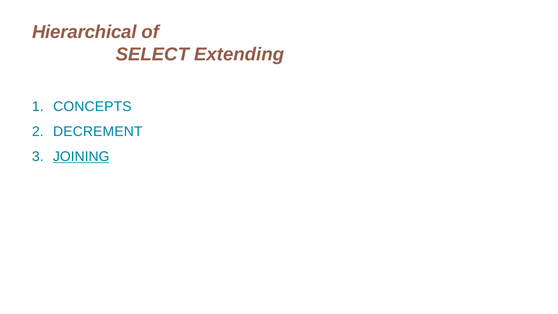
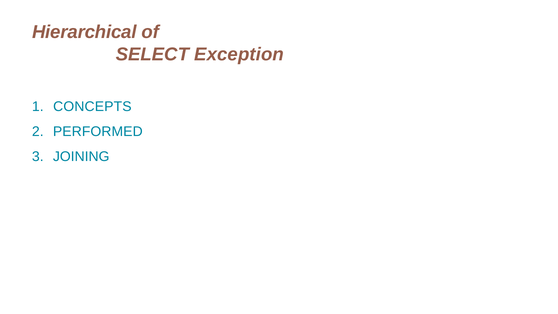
Extending: Extending -> Exception (239, 54)
DECREMENT: DECREMENT -> PERFORMED (98, 132)
JOINING underline: present -> none (81, 157)
